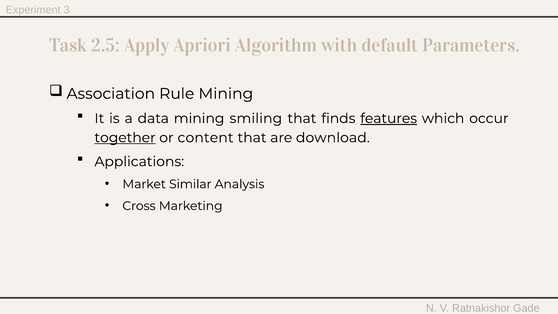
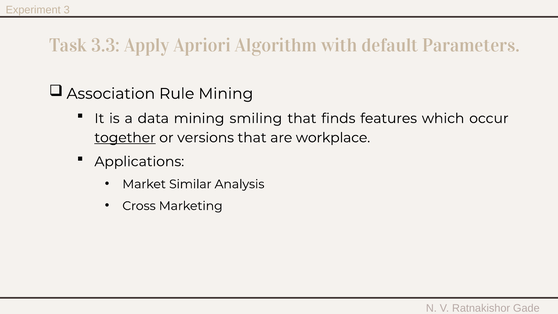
2.5: 2.5 -> 3.3 (106, 45)
features underline: present -> none (389, 118)
content: content -> versions (206, 138)
download: download -> workplace (333, 138)
